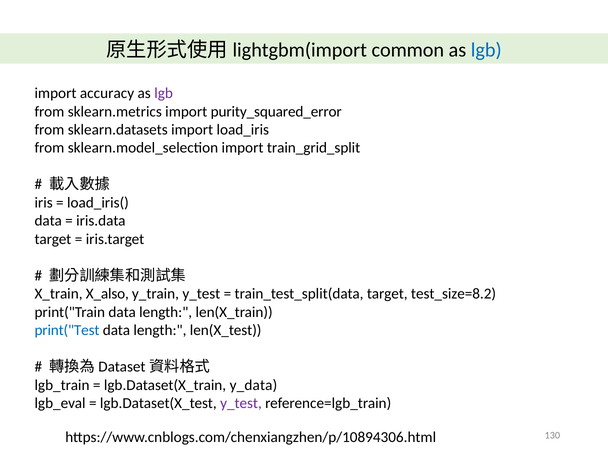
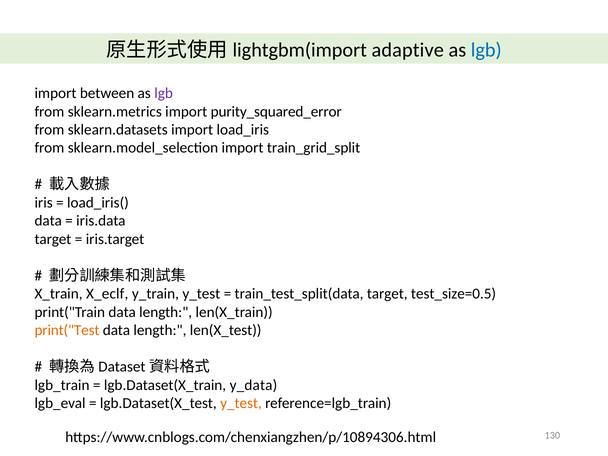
common: common -> adaptive (408, 50)
accuracy: accuracy -> between (107, 93)
X_also: X_also -> X_eclf (107, 294)
test_size=8.2: test_size=8.2 -> test_size=0.5 (454, 294)
print("Test colour: blue -> orange (67, 330)
y_test colour: purple -> orange (241, 403)
